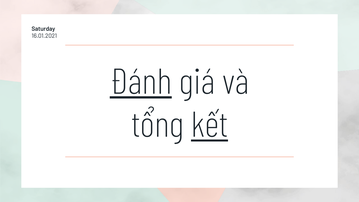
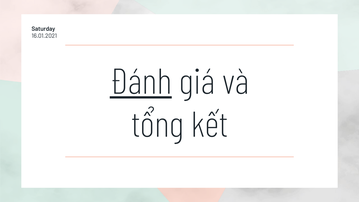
kết underline: present -> none (210, 125)
